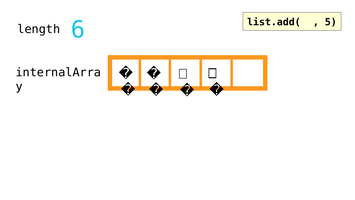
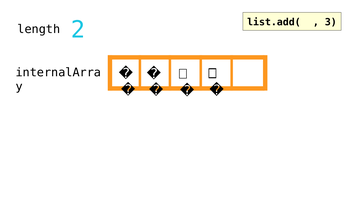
6: 6 -> 2 (78, 30)
5: 5 -> 3 (331, 22)
